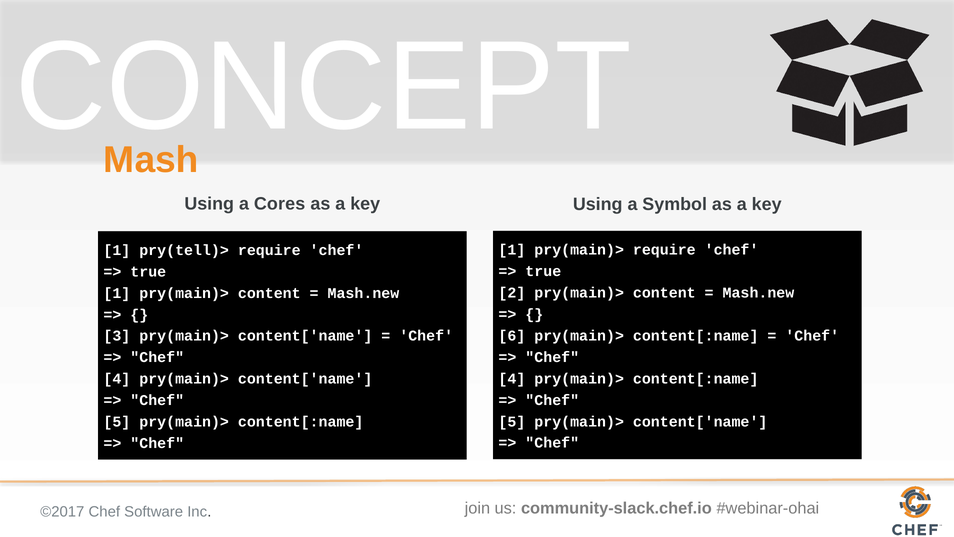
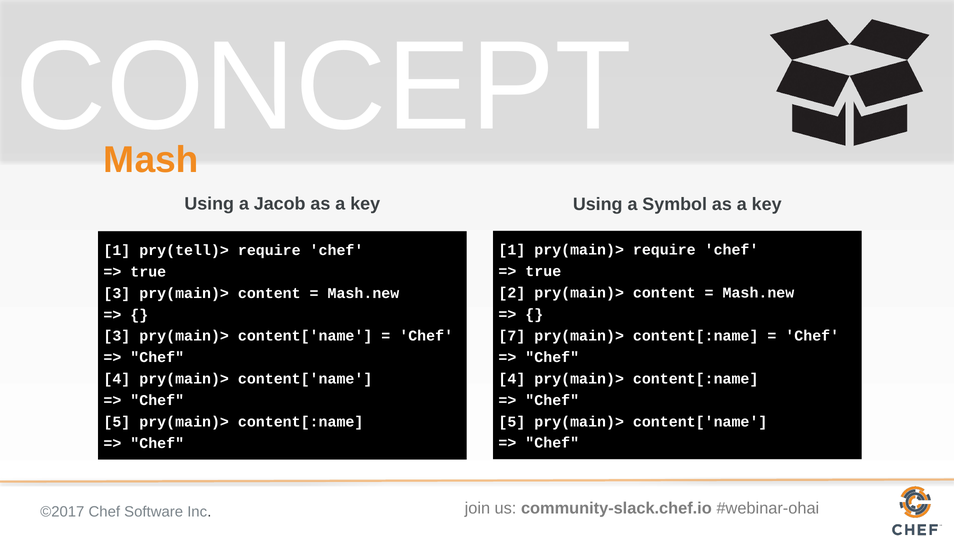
Cores: Cores -> Jacob (280, 204)
1: 1 -> 3 (117, 293)
6: 6 -> 7 (512, 335)
